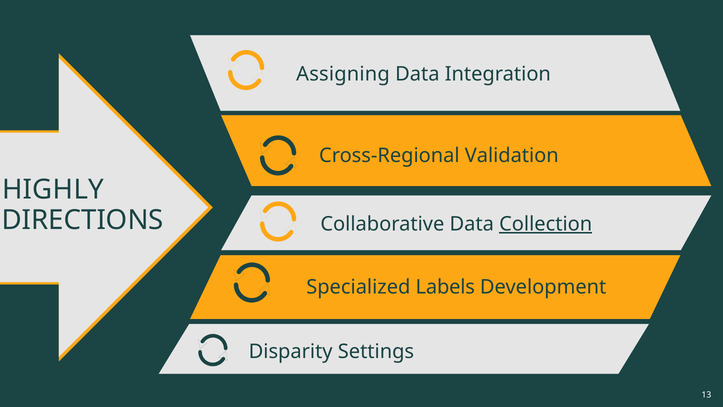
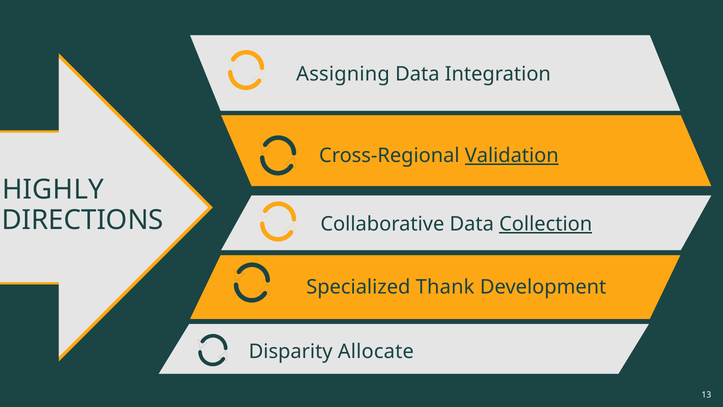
Validation underline: none -> present (512, 156)
Labels: Labels -> Thank (445, 287)
Settings: Settings -> Allocate (376, 351)
